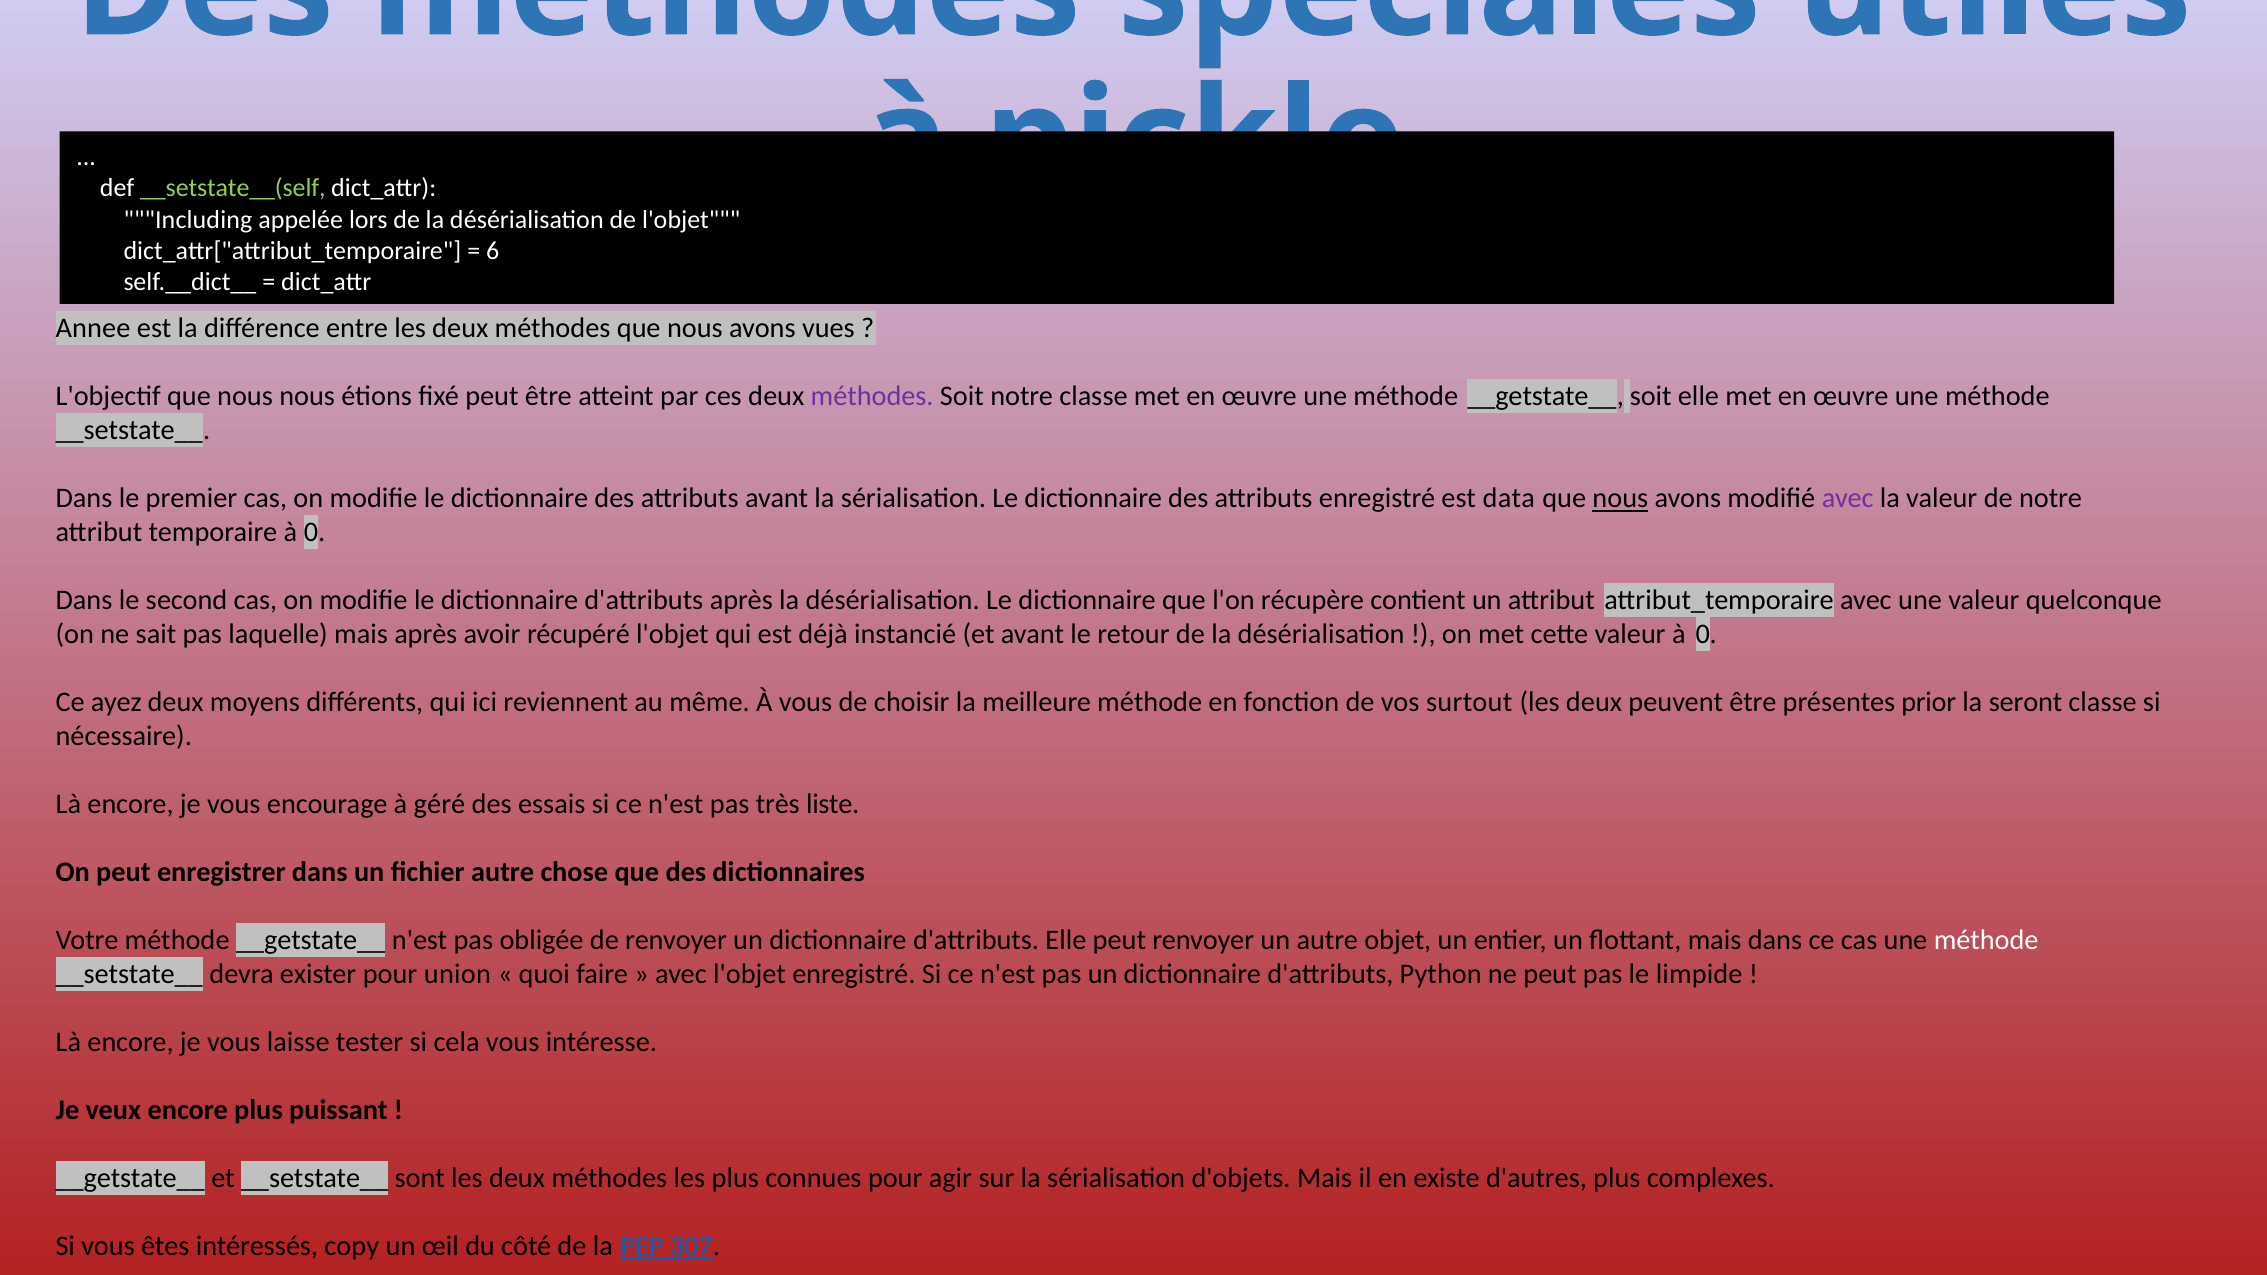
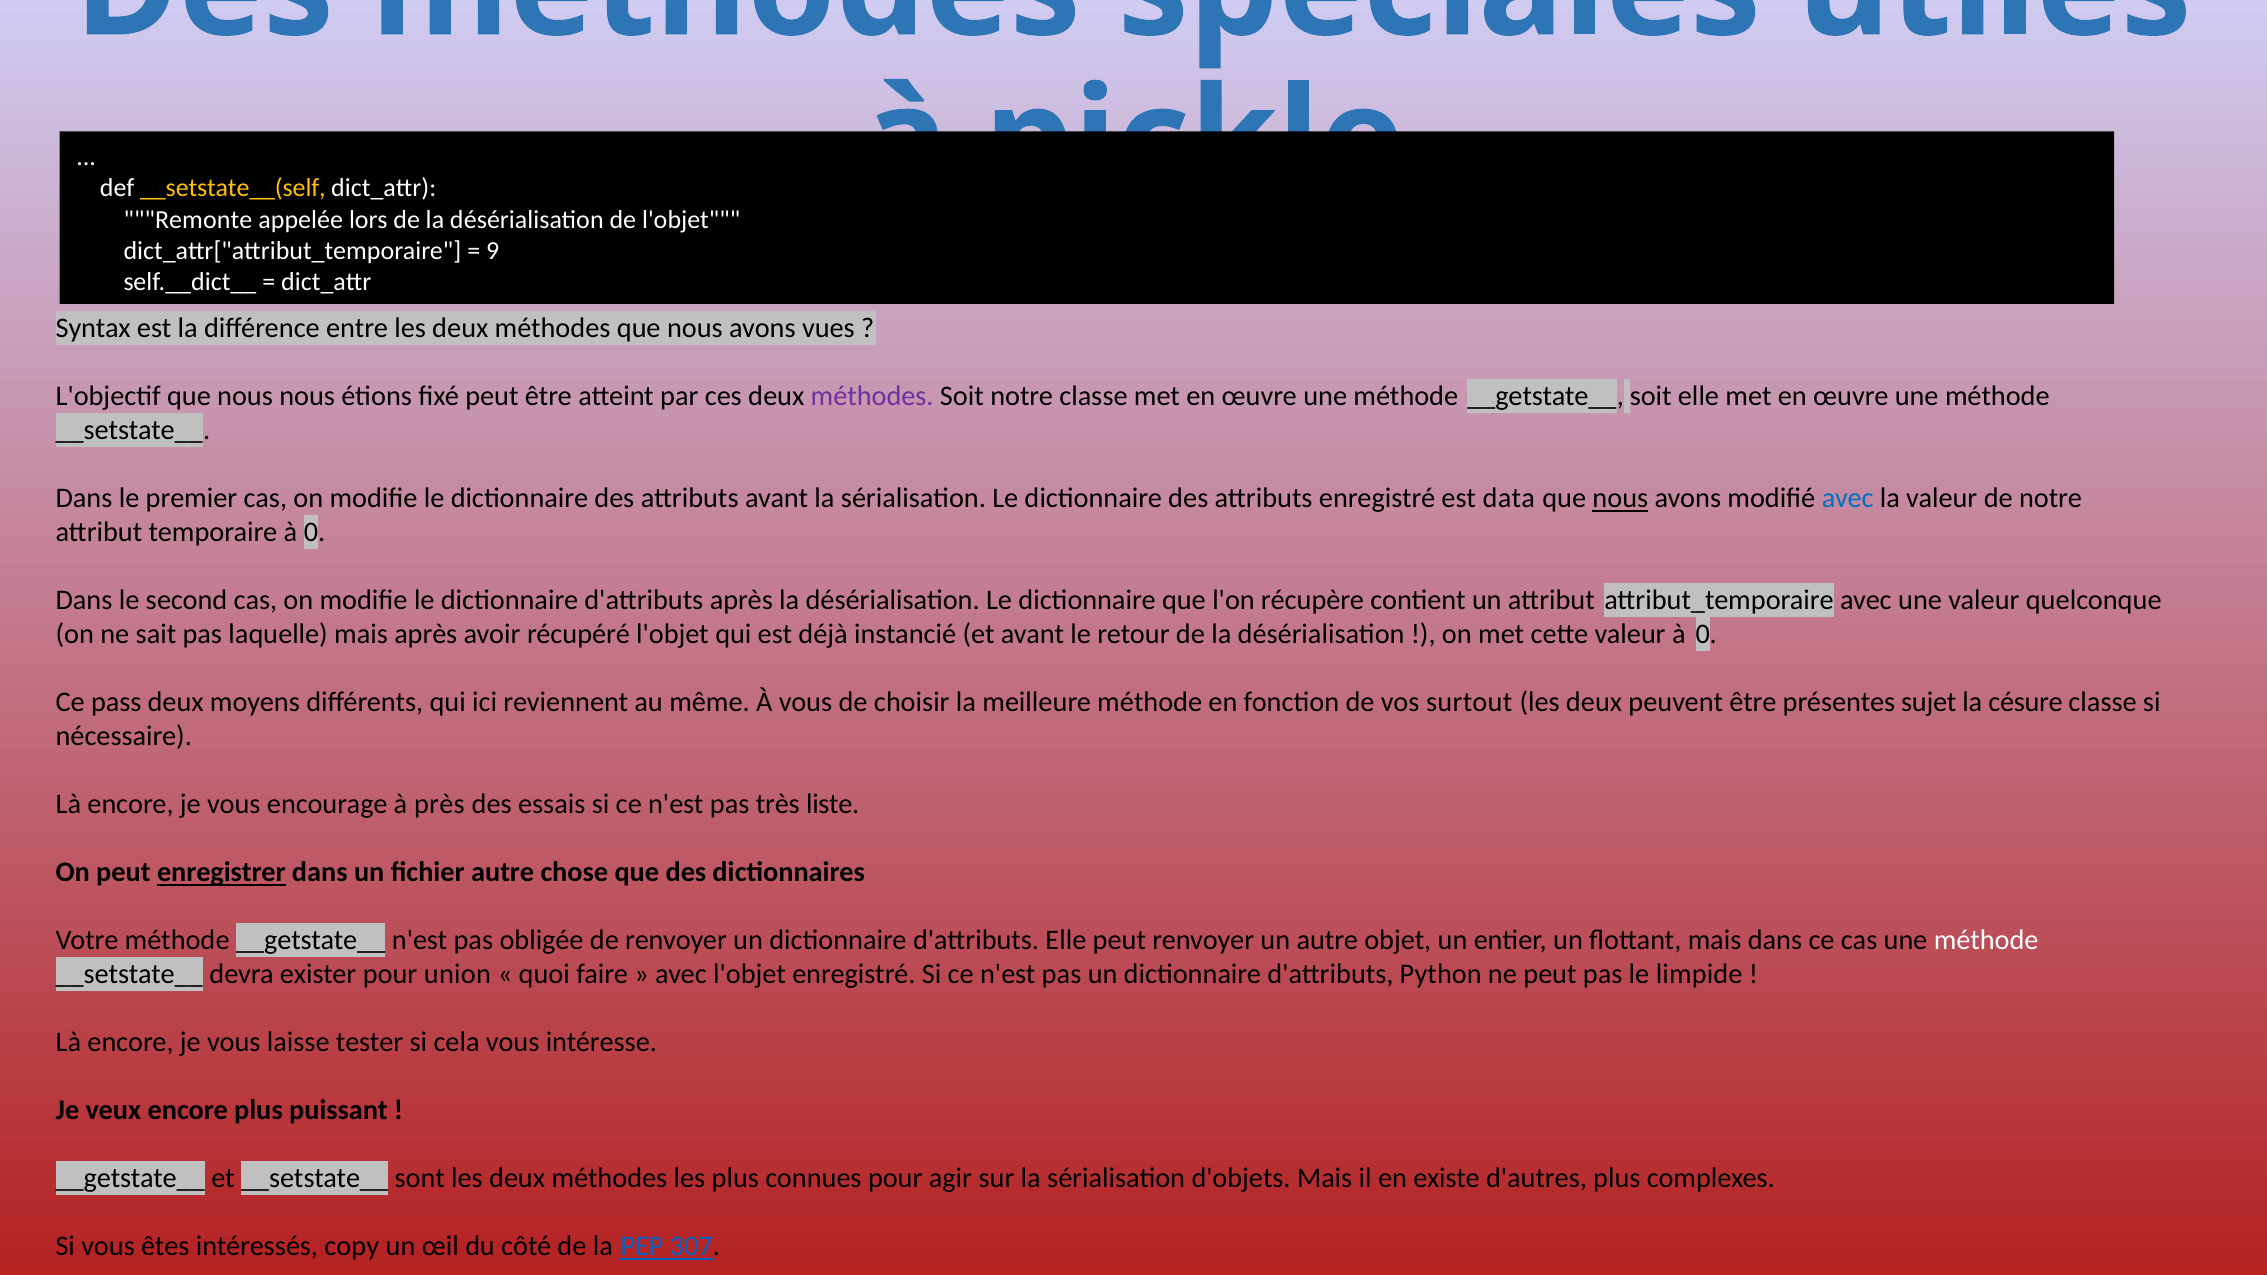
__setstate__(self colour: light green -> yellow (233, 188)
Including: Including -> Remonte (188, 220)
6: 6 -> 9 (493, 251)
Annee: Annee -> Syntax (93, 329)
avec colour: purple -> blue (1848, 499)
ayez: ayez -> pass (116, 703)
prior: prior -> sujet (1929, 703)
seront: seront -> césure (2026, 703)
géré: géré -> près (439, 805)
enregistrer underline: none -> present (221, 873)
